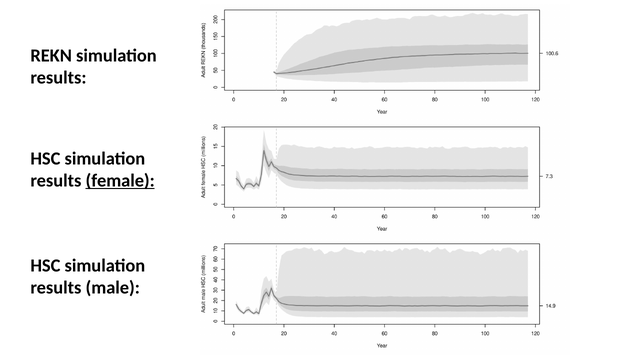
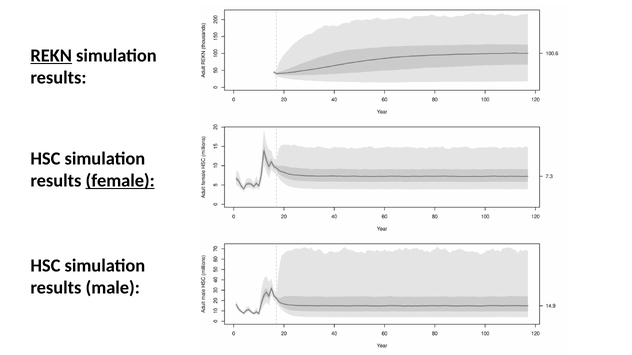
REKN underline: none -> present (51, 56)
